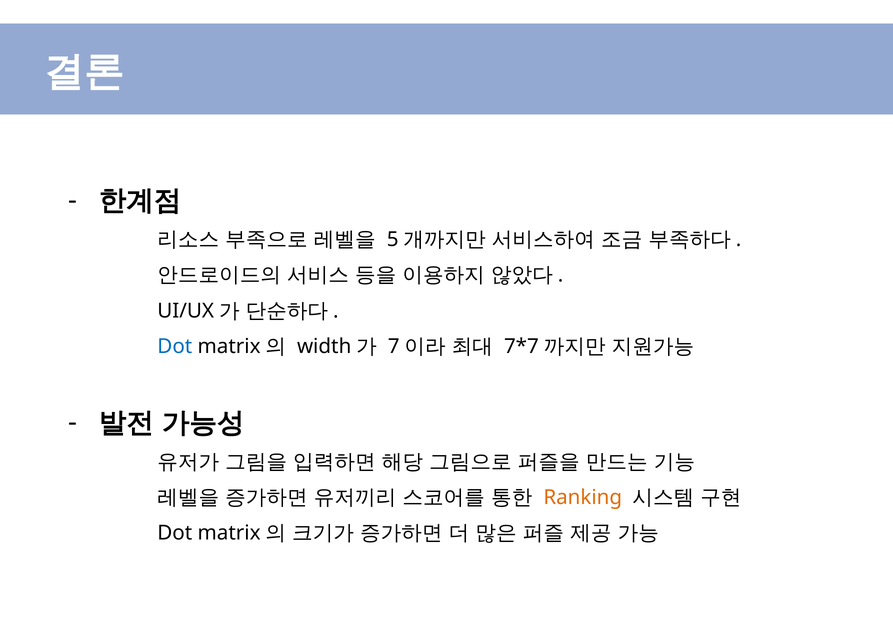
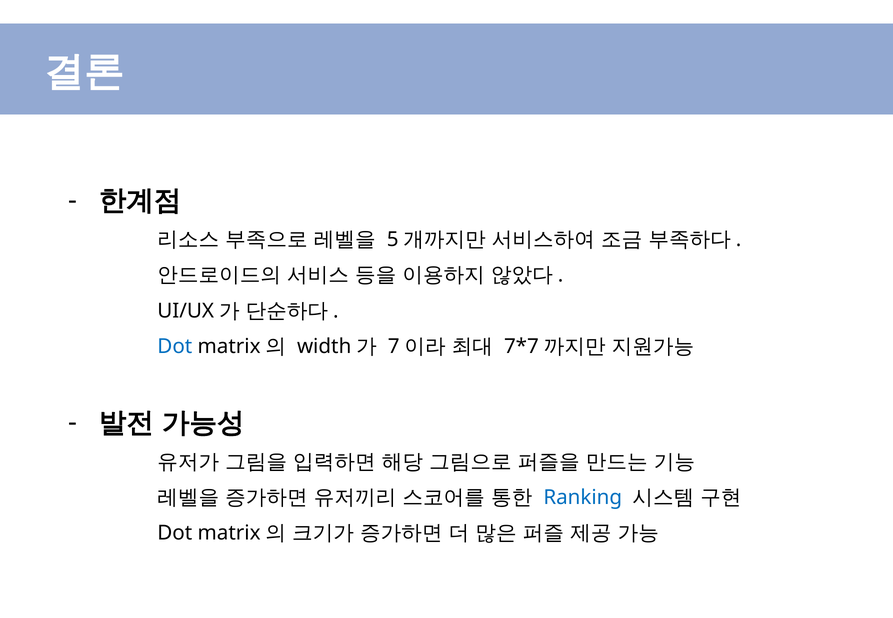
Ranking colour: orange -> blue (583, 498)
